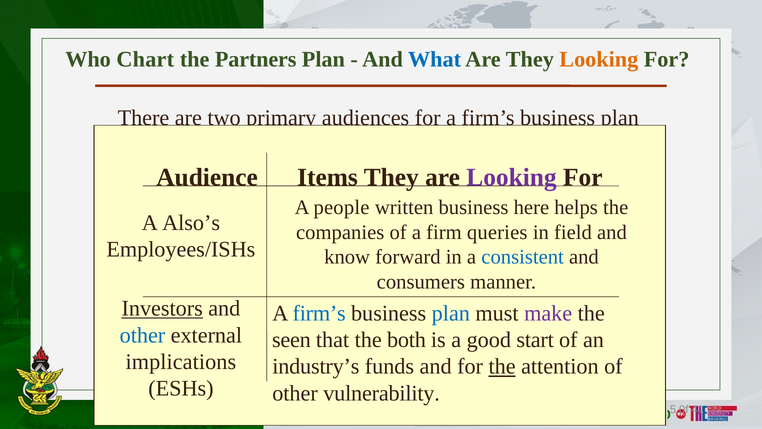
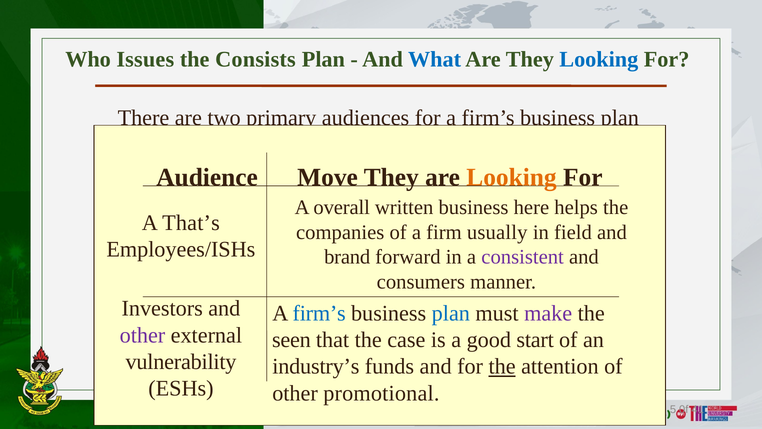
Chart: Chart -> Issues (145, 59)
Partners: Partners -> Consists (255, 59)
Looking colour: orange -> blue (599, 59)
Items: Items -> Move (328, 177)
Looking colour: purple -> orange (512, 177)
people: people -> overall (342, 207)
Also’s: Also’s -> That’s (191, 222)
queries: queries -> usually (497, 232)
know: know -> brand (347, 257)
consistent colour: blue -> purple (523, 257)
Investors underline: present -> none (162, 308)
other colour: blue -> purple (142, 335)
both: both -> case (406, 340)
implications: implications -> vulnerability (181, 362)
vulnerability: vulnerability -> promotional (381, 393)
